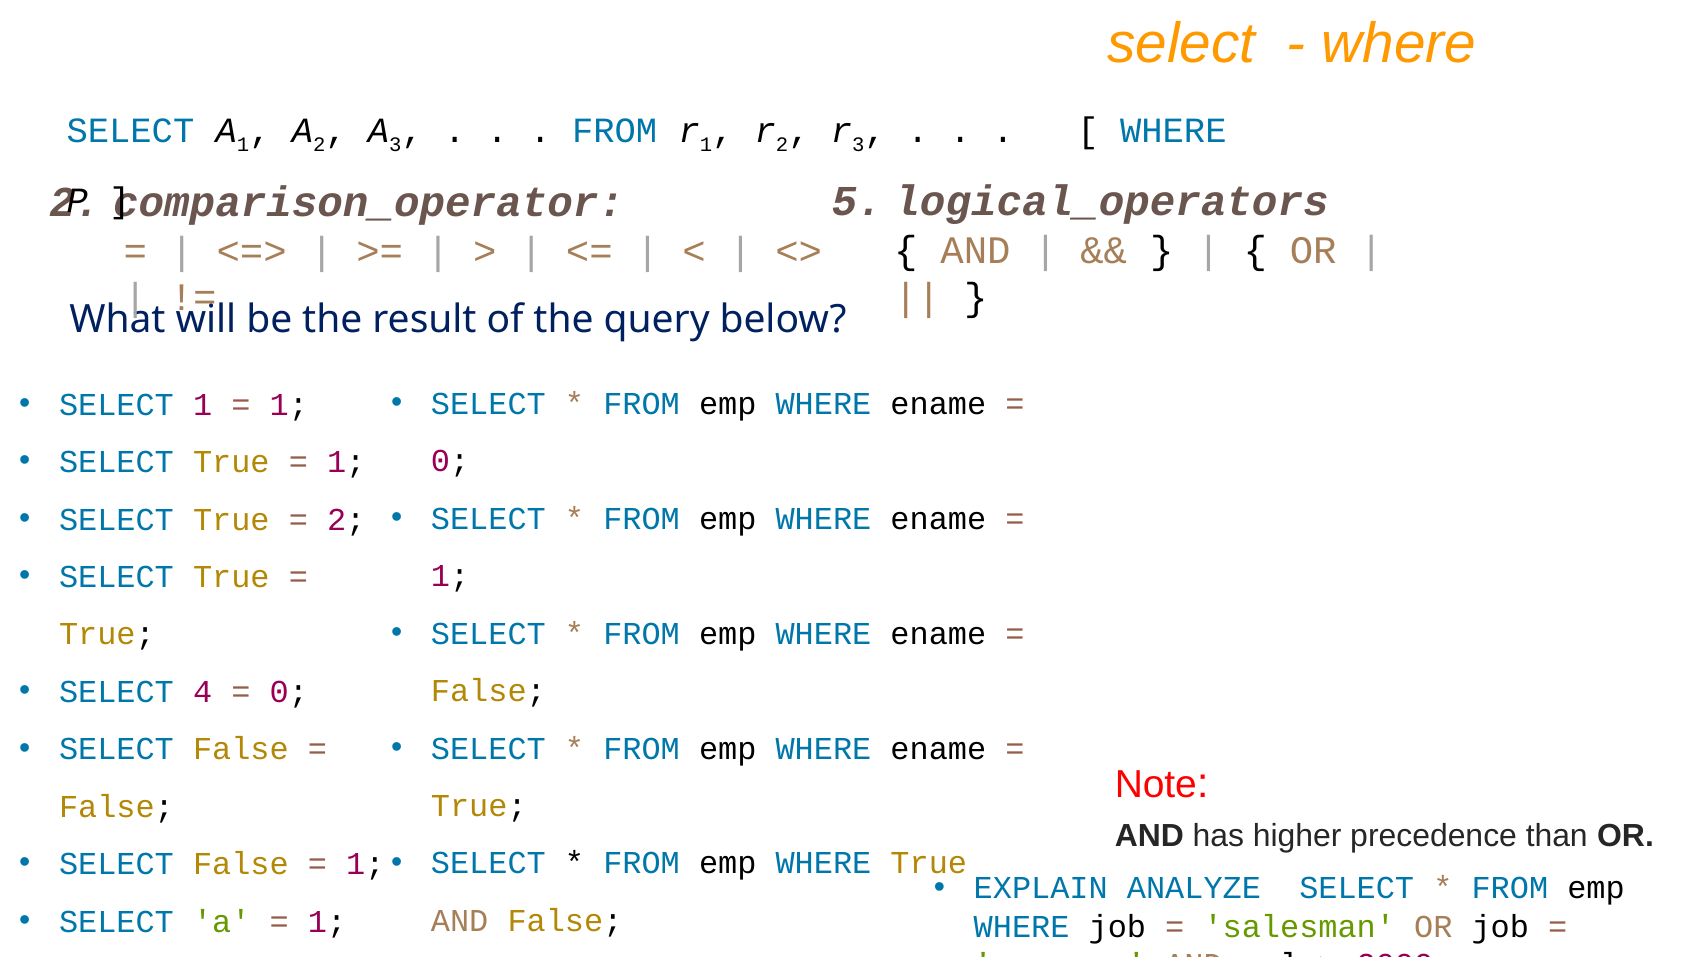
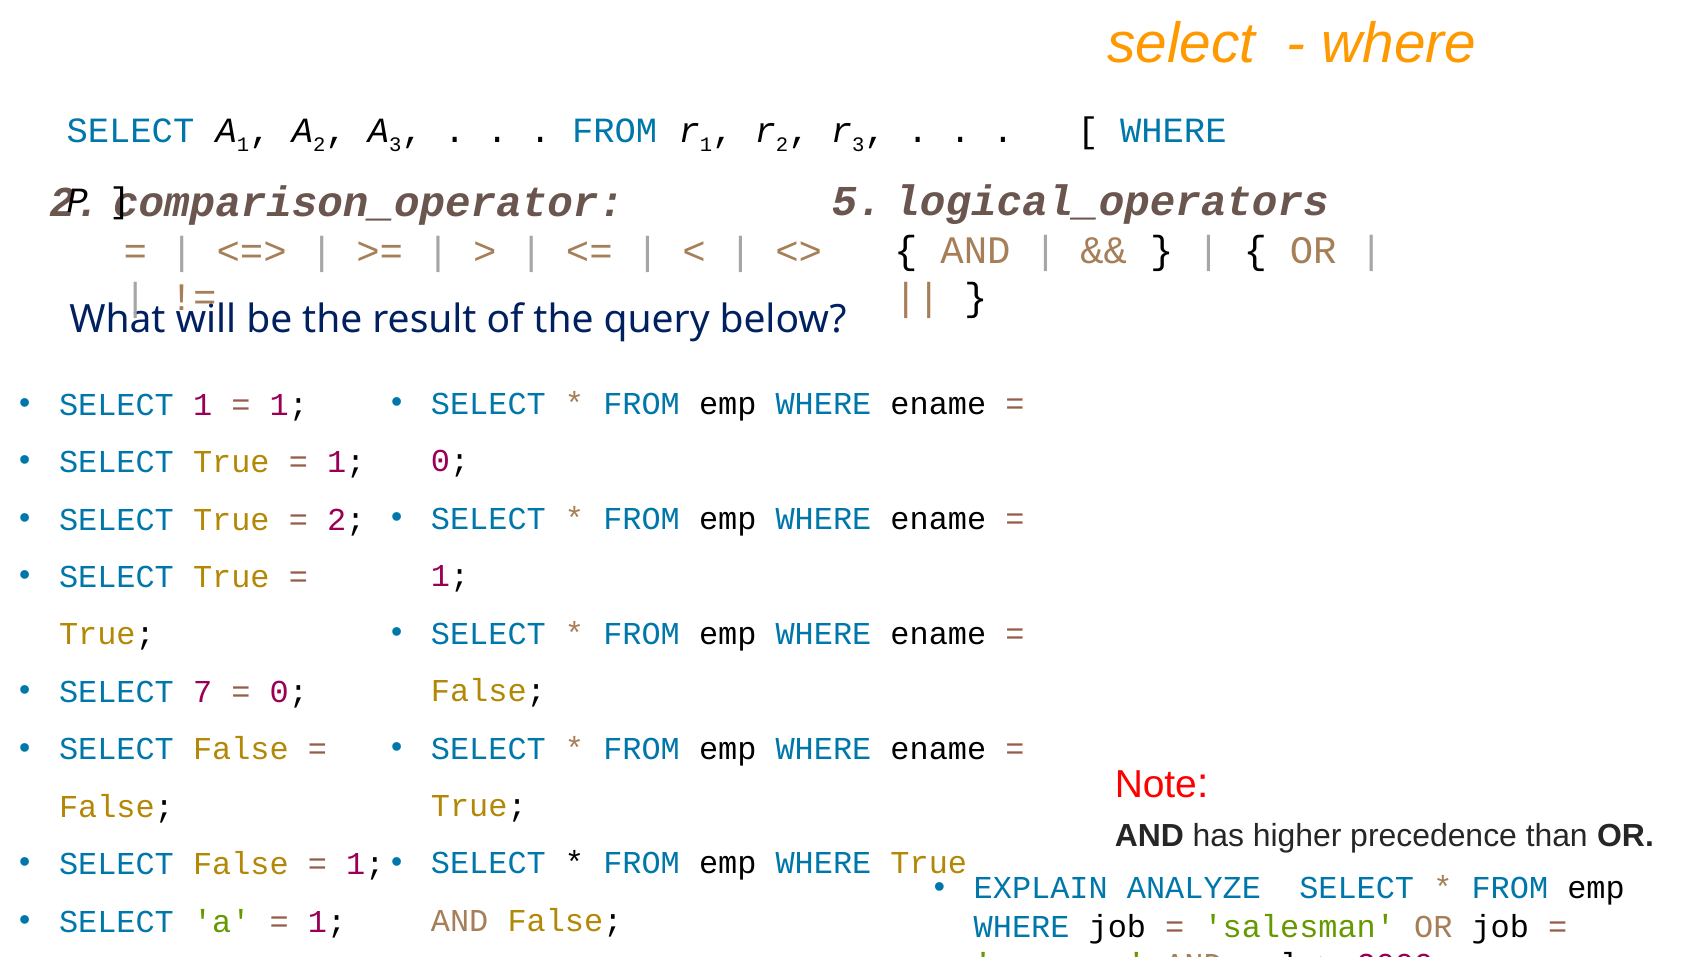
4: 4 -> 7 (203, 692)
